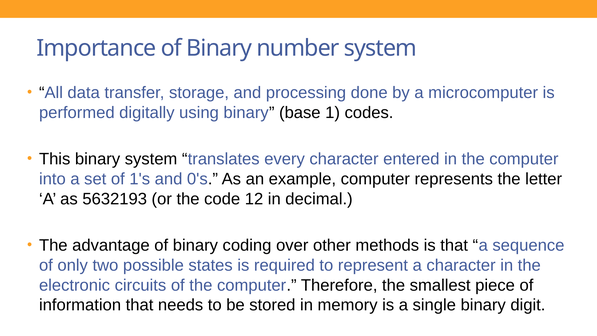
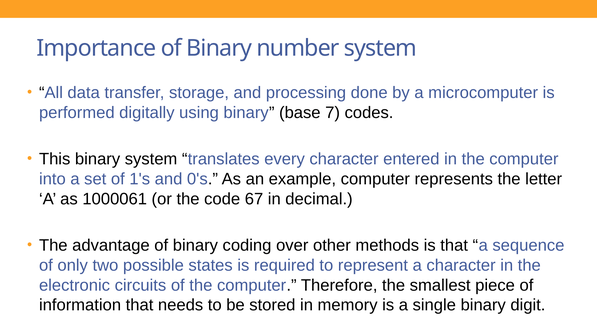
1: 1 -> 7 (333, 113)
5632193: 5632193 -> 1000061 (115, 199)
12: 12 -> 67 (254, 199)
